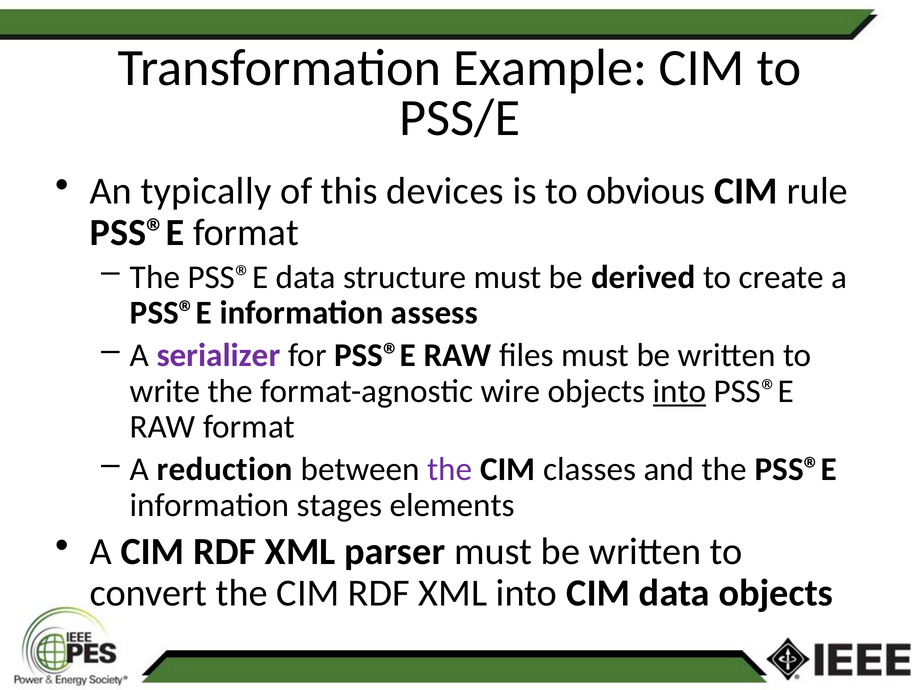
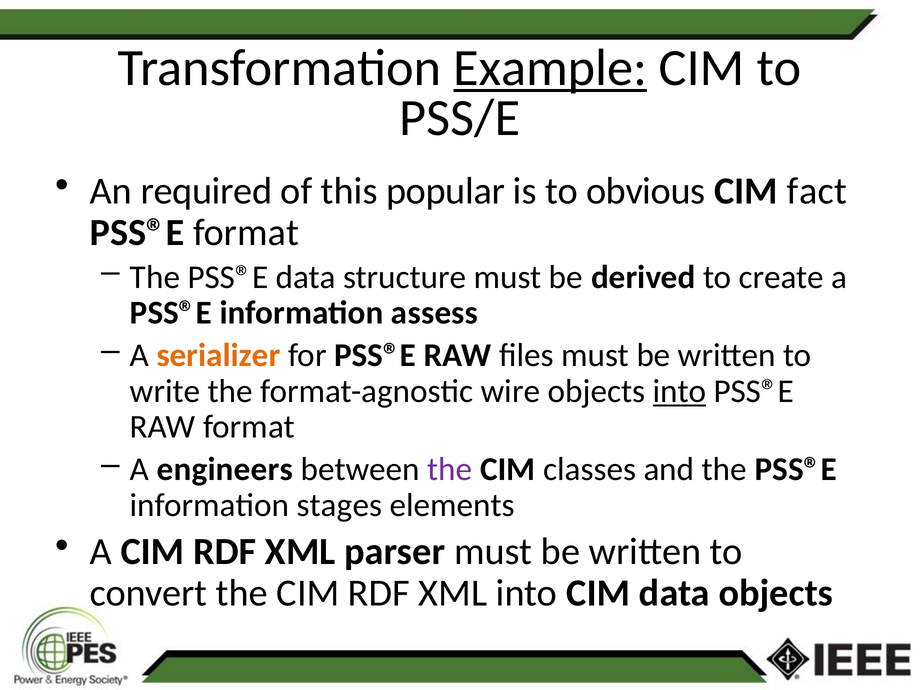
Example underline: none -> present (550, 68)
typically: typically -> required (206, 191)
devices: devices -> popular (445, 191)
rule: rule -> fact (817, 191)
serializer colour: purple -> orange (219, 355)
reduction: reduction -> engineers (225, 469)
